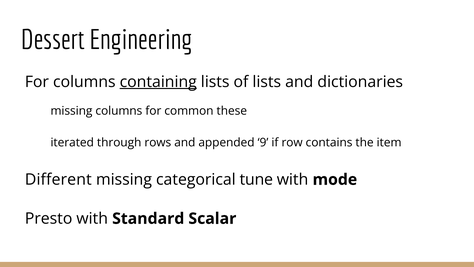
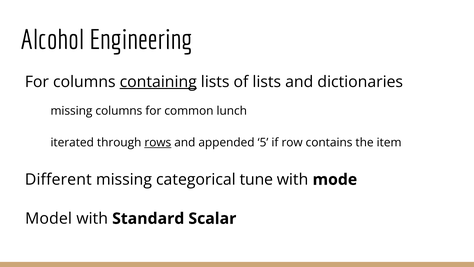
Dessert: Dessert -> Alcohol (52, 40)
these: these -> lunch (232, 111)
rows underline: none -> present (158, 142)
9: 9 -> 5 (263, 142)
Presto: Presto -> Model (49, 218)
